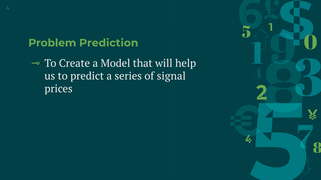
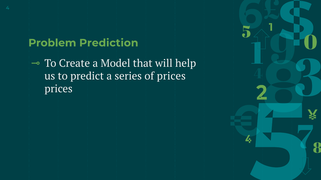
of signal: signal -> prices (171, 76)
